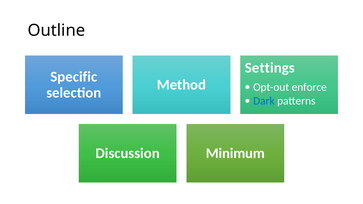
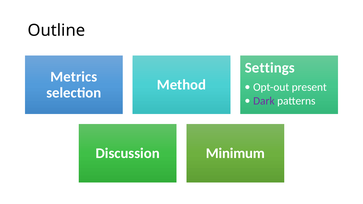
Specific: Specific -> Metrics (74, 77)
enforce: enforce -> present (309, 87)
Dark colour: blue -> purple (264, 101)
